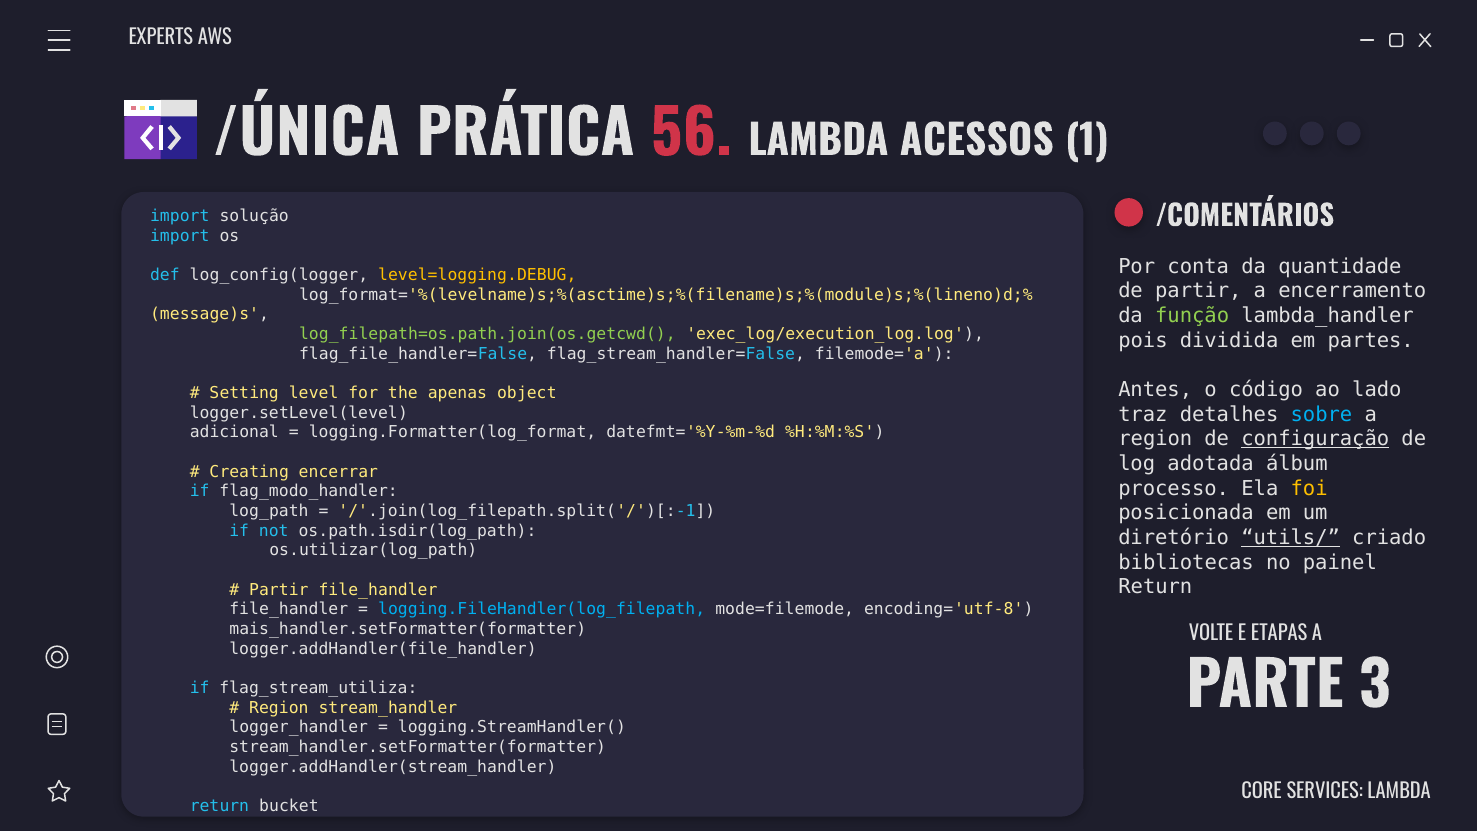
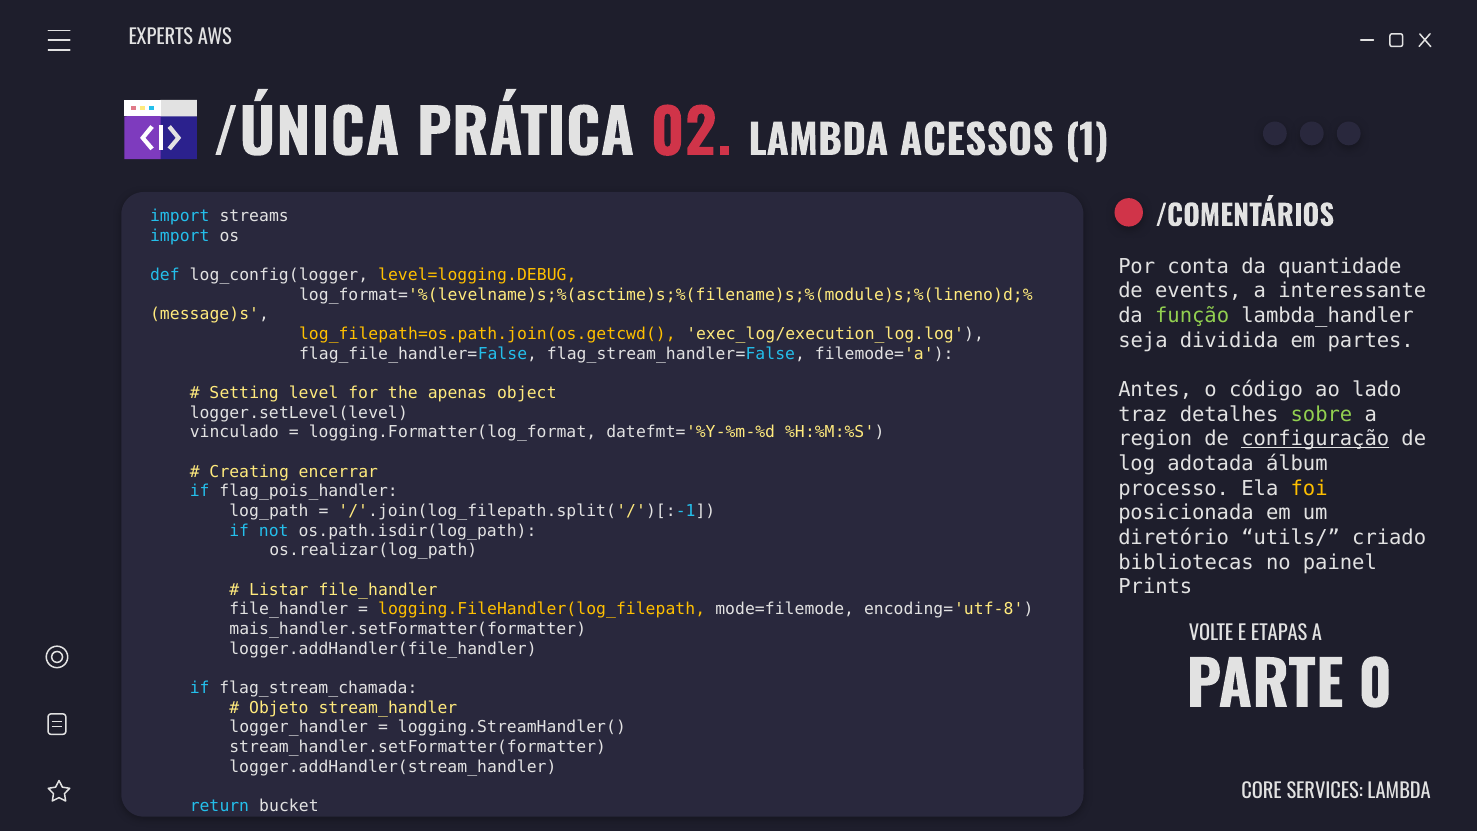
56: 56 -> 02 (691, 135)
solução: solução -> streams (254, 216)
de partir: partir -> events (1198, 291)
encerramento: encerramento -> interessante (1352, 291)
log_filepath=os.path.join(os.getcwd( colour: light green -> yellow (487, 334)
pois: pois -> seja (1143, 340)
sobre colour: light blue -> light green (1321, 414)
adicional: adicional -> vinculado (234, 432)
flag_modo_handler: flag_modo_handler -> flag_pois_handler (309, 491)
utils/ underline: present -> none (1291, 538)
os.utilizar(log_path: os.utilizar(log_path -> os.realizar(log_path (373, 550)
Return: Return -> Prints (1155, 587)
Partir: Partir -> Listar (279, 590)
logging.FileHandler(log_filepath colour: light blue -> yellow (542, 609)
3: 3 -> 0 (1375, 686)
flag_stream_utiliza: flag_stream_utiliza -> flag_stream_chamada (318, 688)
Region: Region -> Objeto (279, 708)
